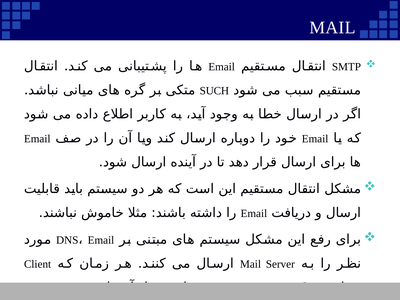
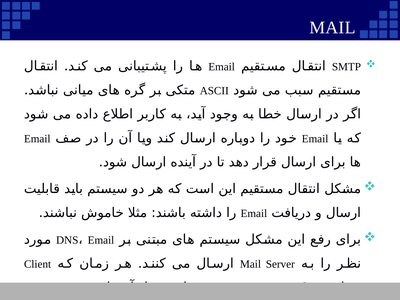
SUCH: SUCH -> ASCII (214, 91)
